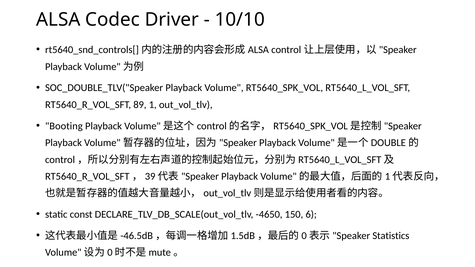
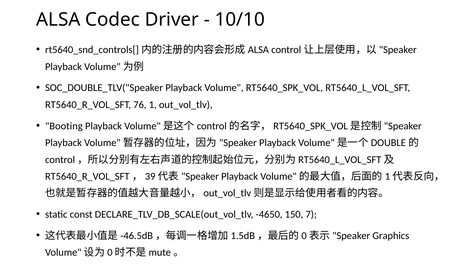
89: 89 -> 76 (140, 105)
6: 6 -> 7 (311, 215)
Statistics: Statistics -> Graphics (391, 236)
